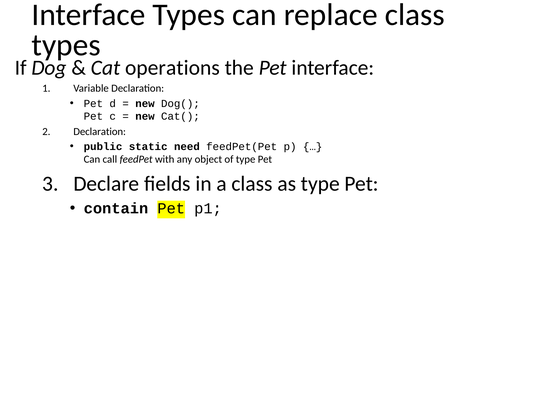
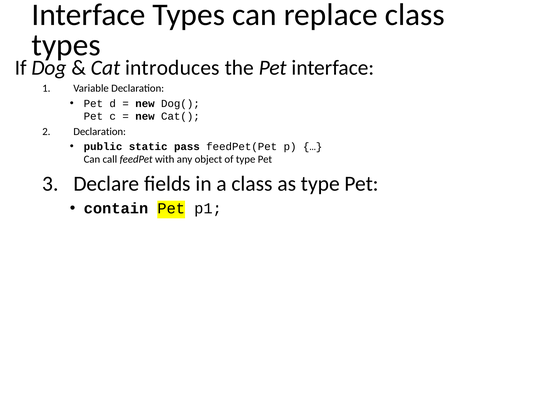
operations: operations -> introduces (172, 68)
need: need -> pass (187, 147)
